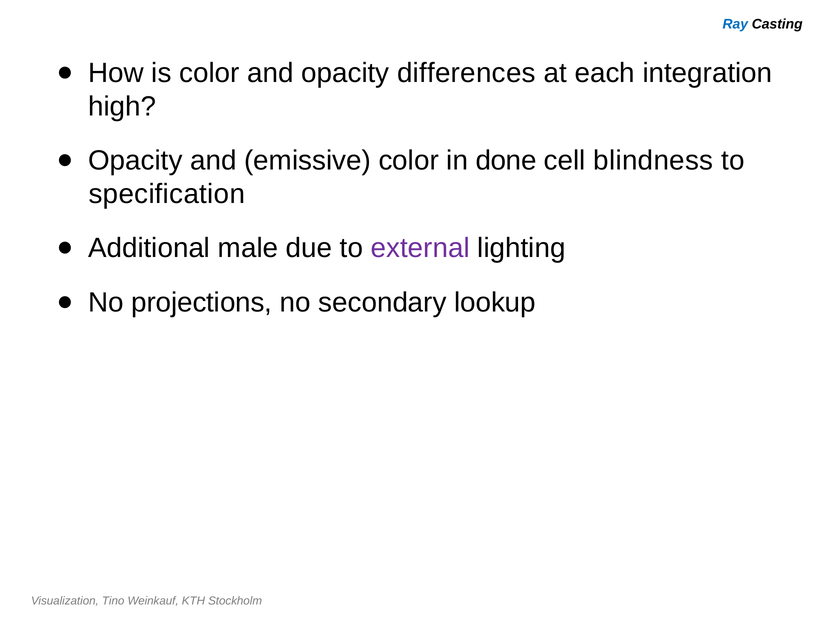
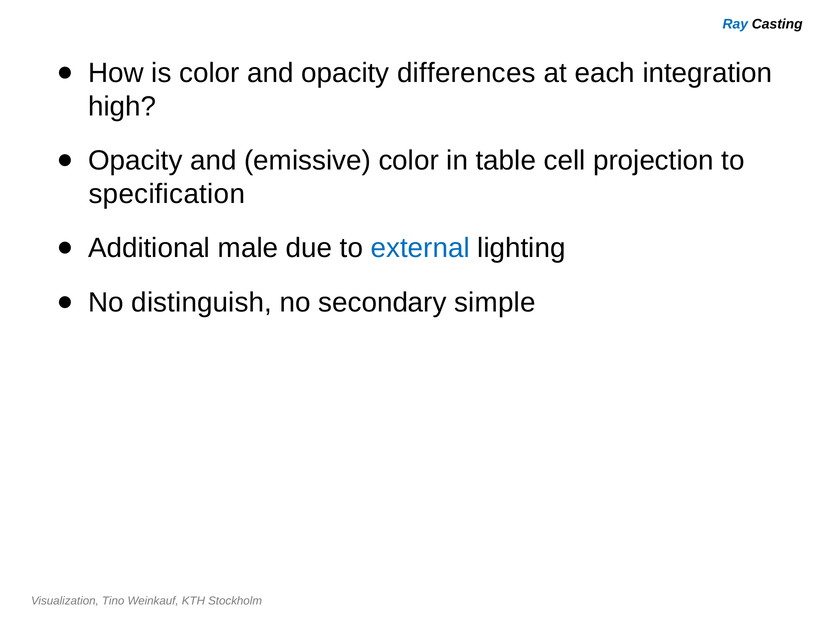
done: done -> table (506, 160)
blindness: blindness -> projection (653, 160)
external colour: purple -> blue (420, 248)
projections: projections -> distinguish (202, 302)
lookup: lookup -> simple (495, 302)
